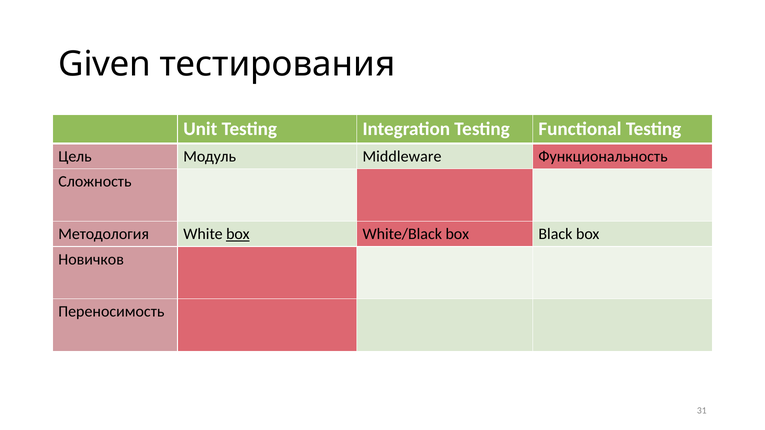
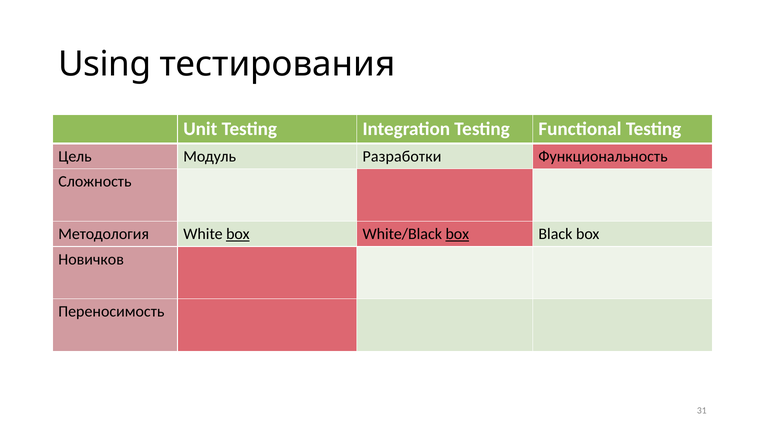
Given: Given -> Using (105, 64)
Middleware: Middleware -> Разработки (402, 156)
box underline: none -> present (457, 234)
